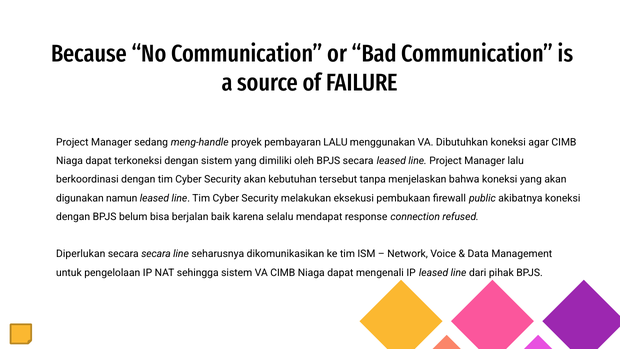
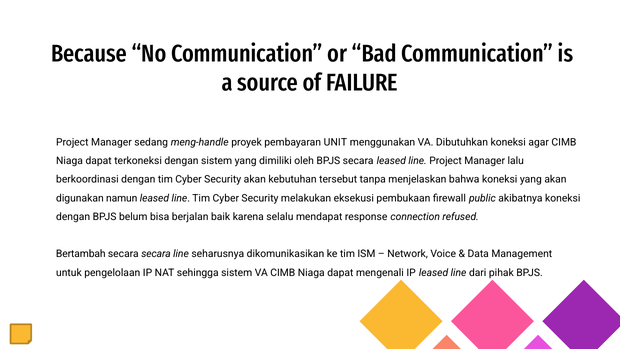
pembayaran LALU: LALU -> UNIT (335, 142)
Diperlukan: Diperlukan -> Bertambah (81, 254)
